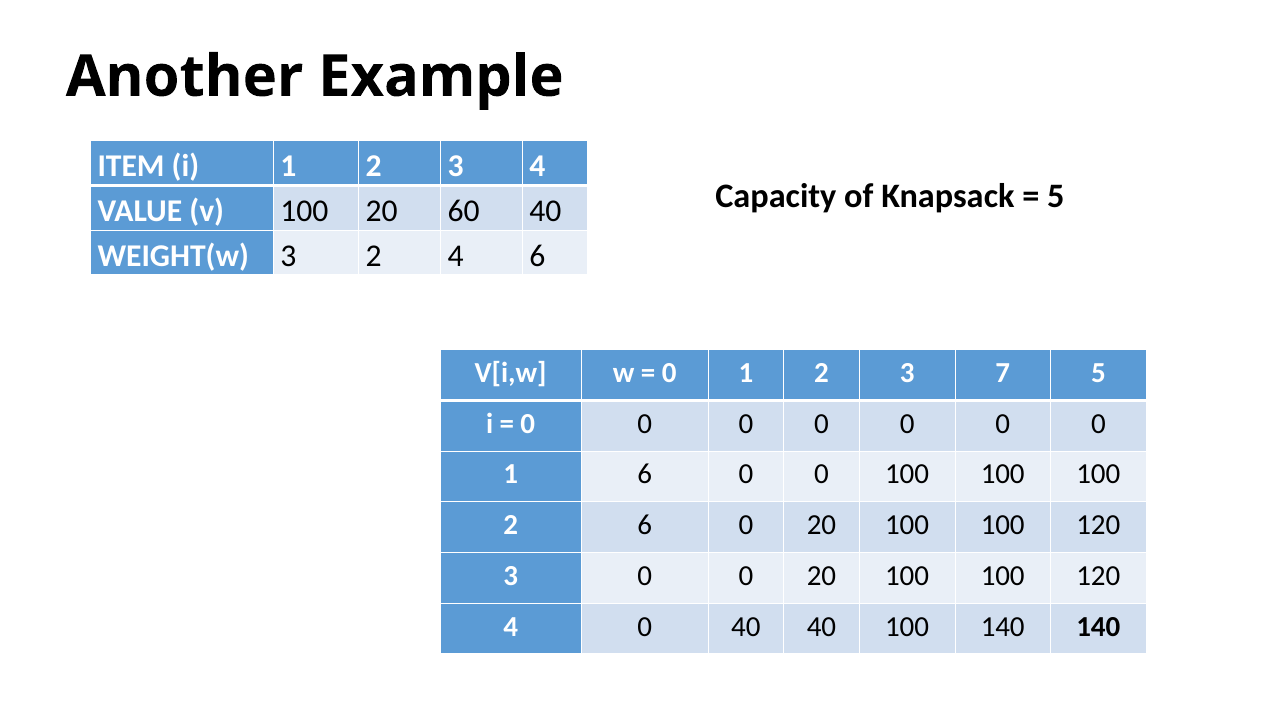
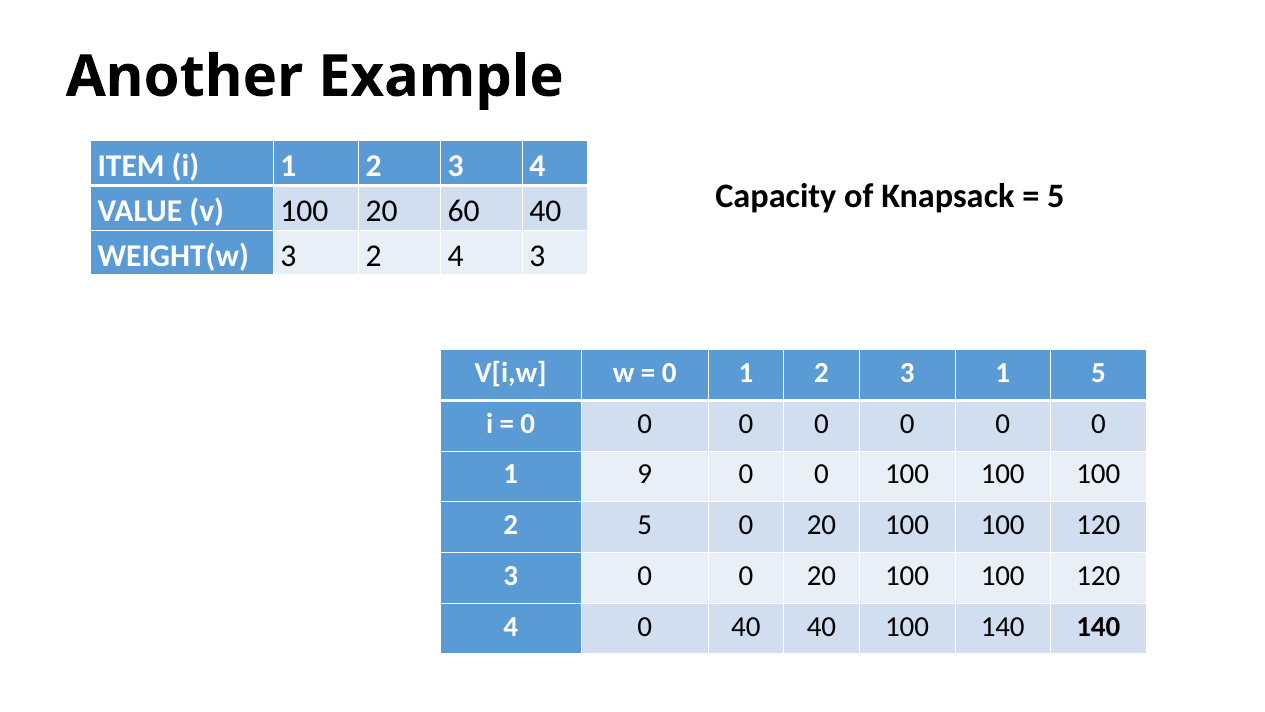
4 6: 6 -> 3 (537, 255)
3 7: 7 -> 1 (1003, 373)
1 6: 6 -> 9 (645, 474)
2 6: 6 -> 5 (645, 525)
